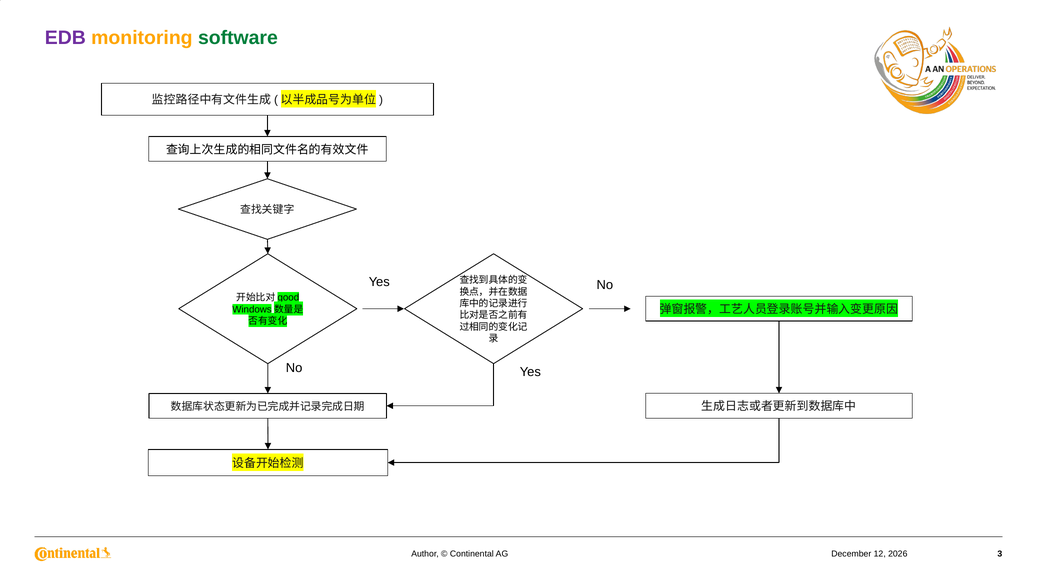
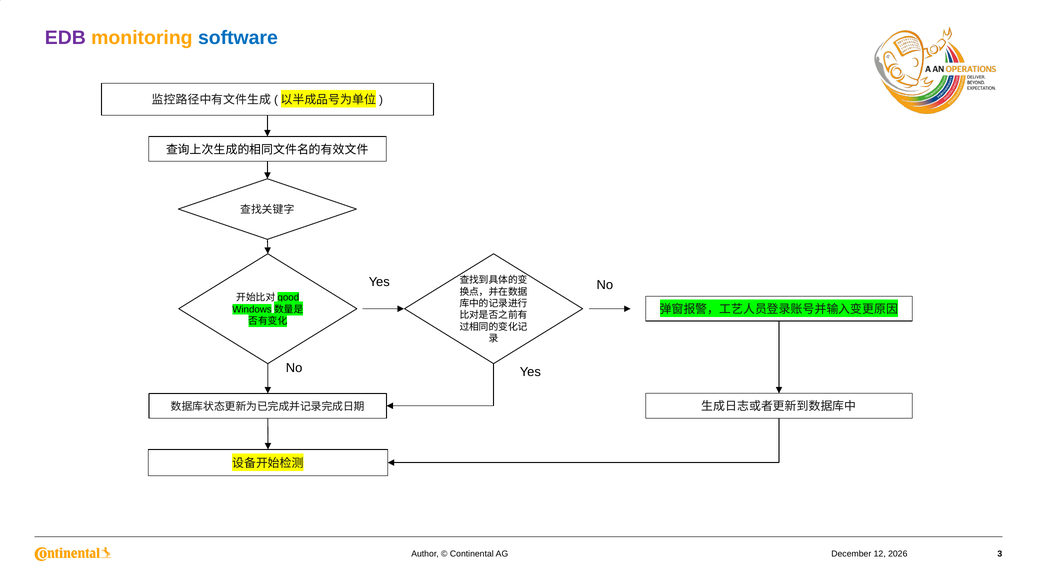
software colour: green -> blue (238, 38)
